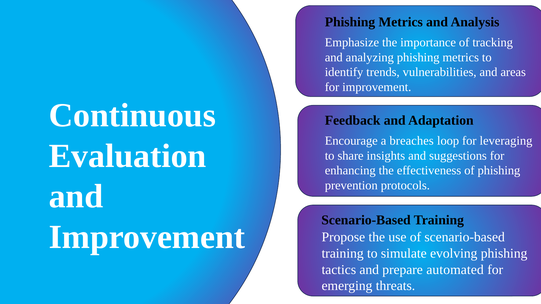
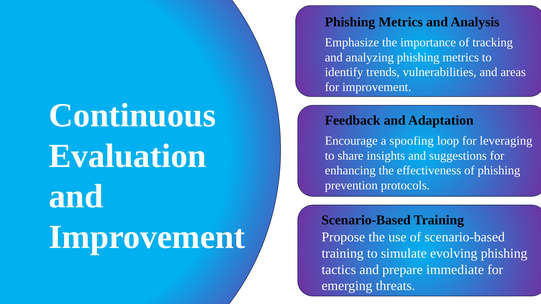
breaches: breaches -> spoofing (412, 141)
automated: automated -> immediate (455, 270)
